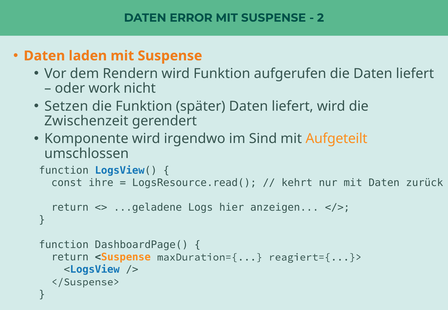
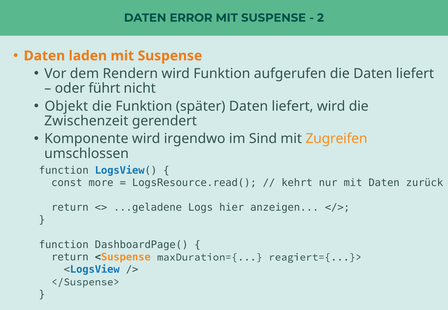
work: work -> führt (104, 88)
Setzen: Setzen -> Objekt (66, 106)
Aufgeteilt: Aufgeteilt -> Zugreifen (336, 139)
ihre: ihre -> more (101, 183)
